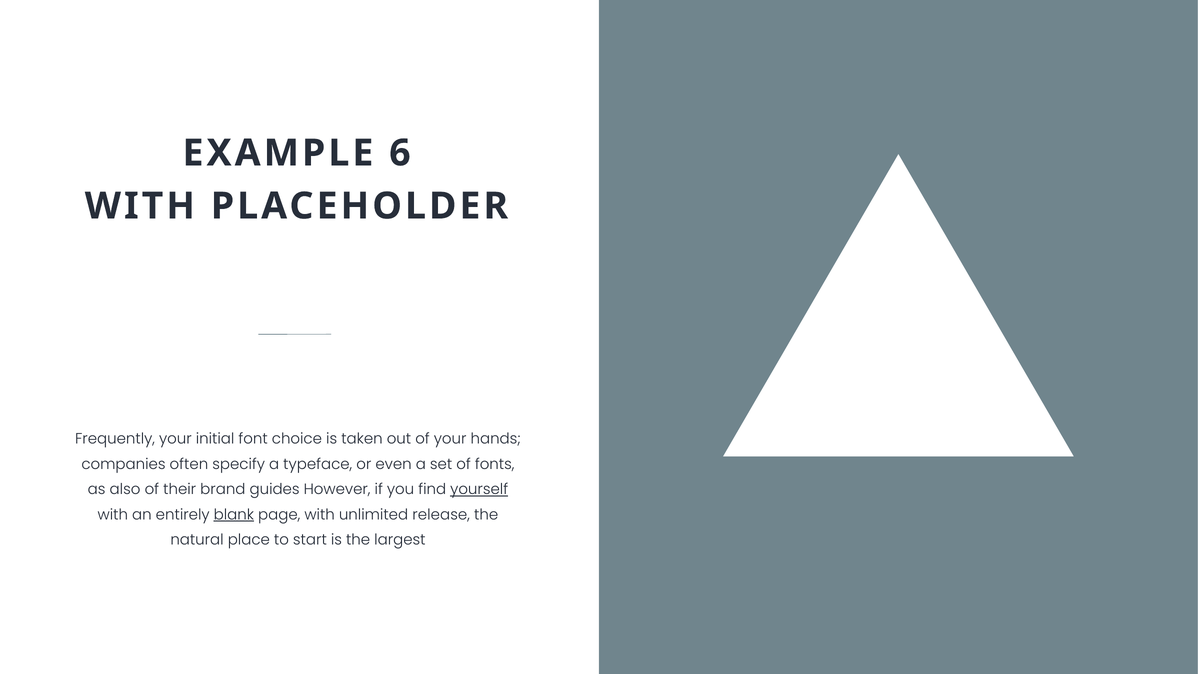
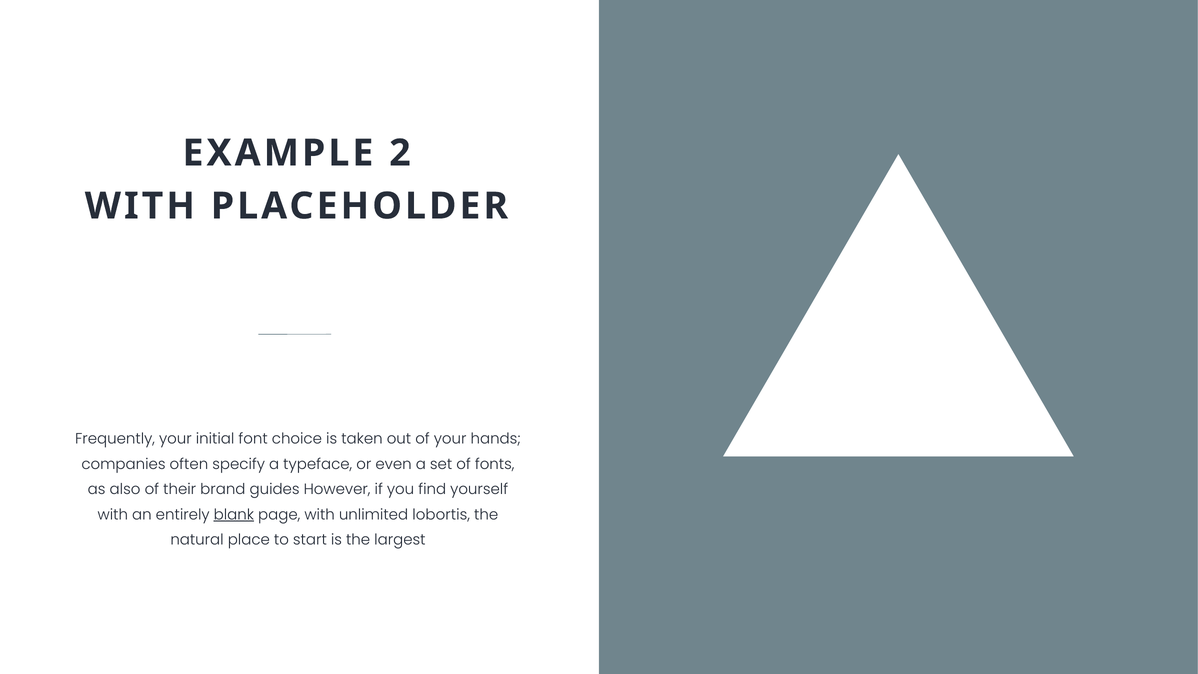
6: 6 -> 2 (400, 153)
yourself underline: present -> none (479, 489)
release: release -> lobortis (441, 514)
